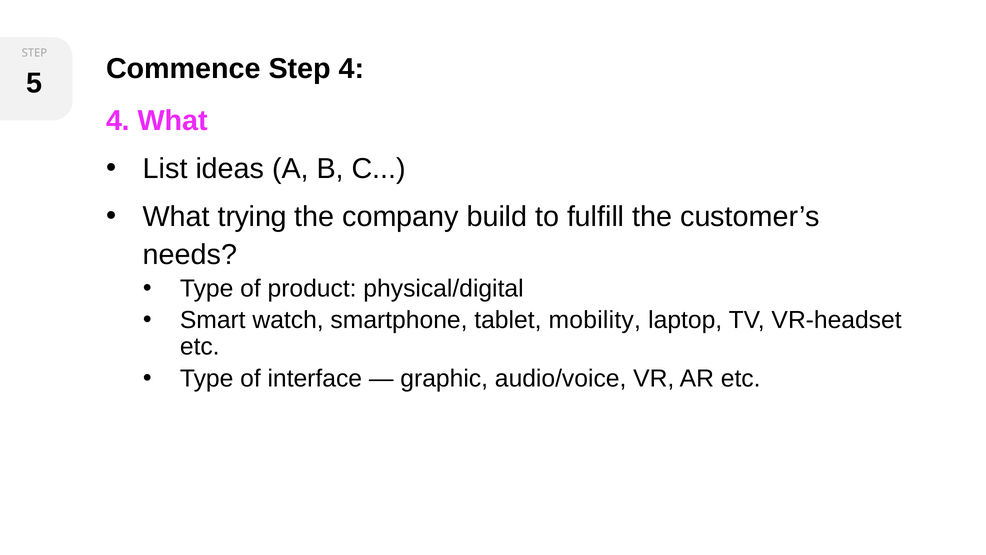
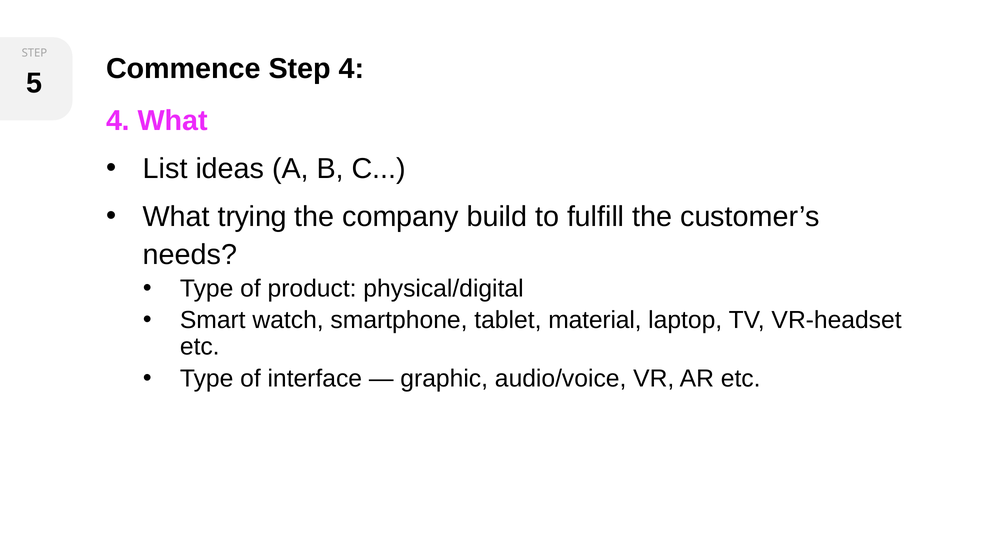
mobility: mobility -> material (595, 320)
